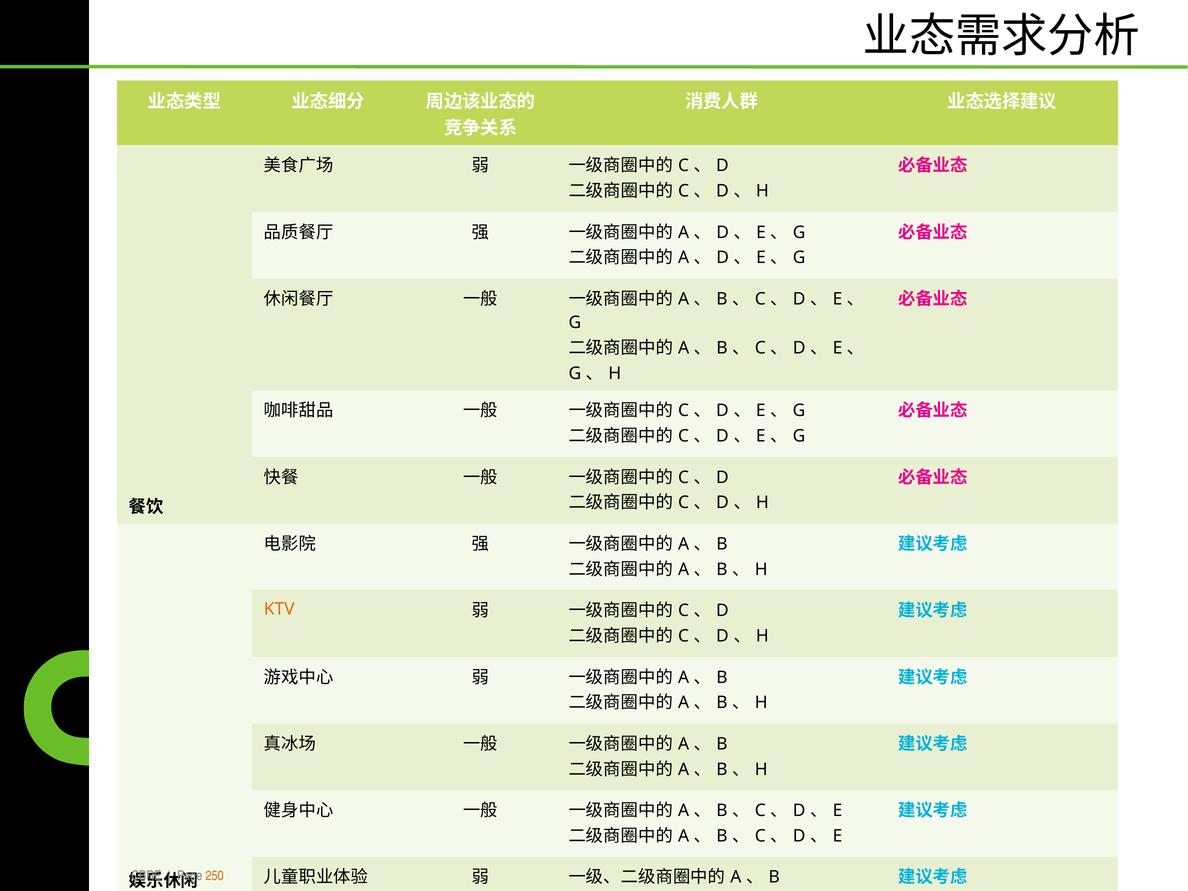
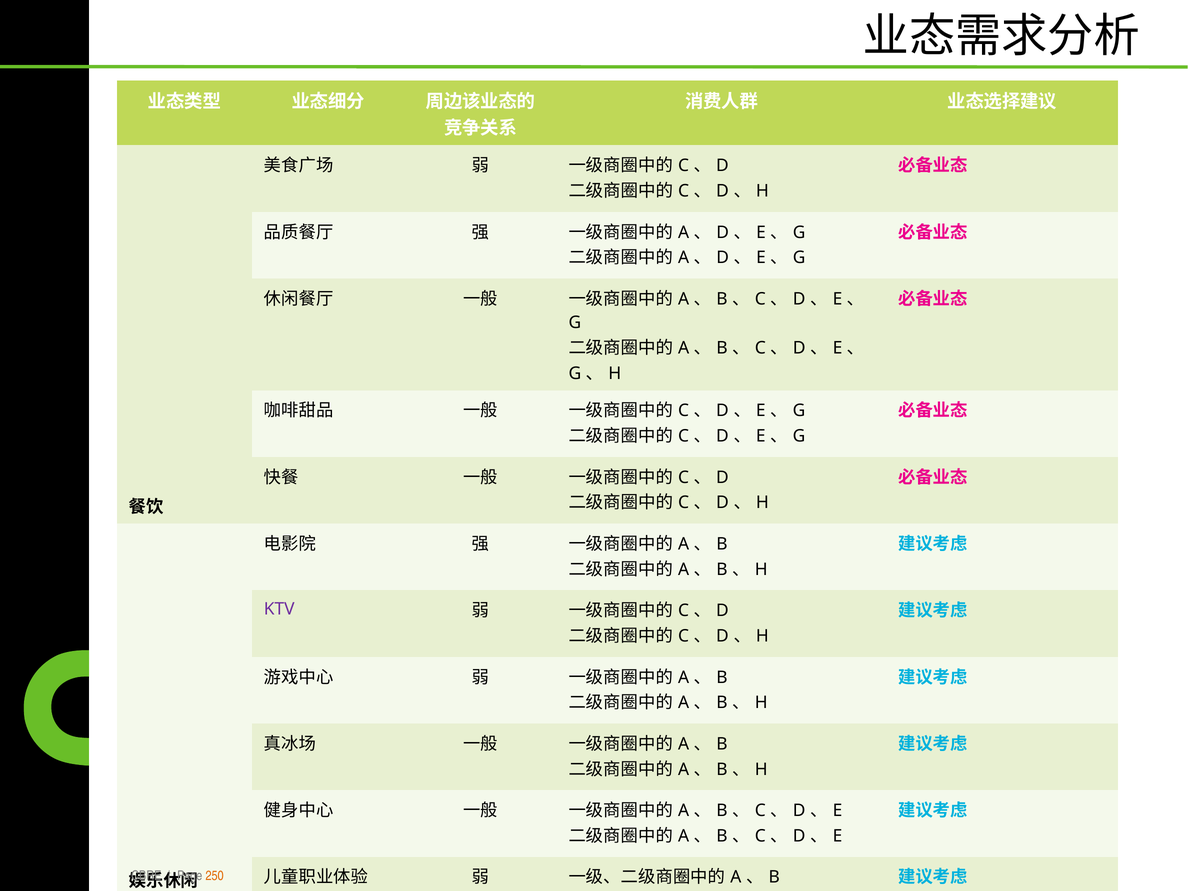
KTV colour: orange -> purple (279, 609)
